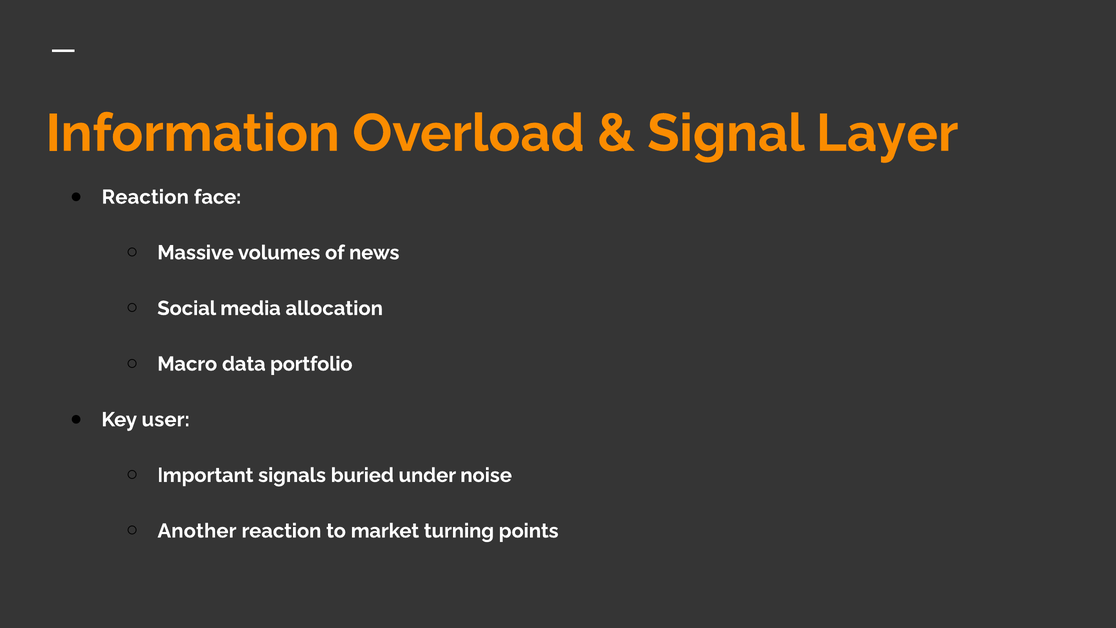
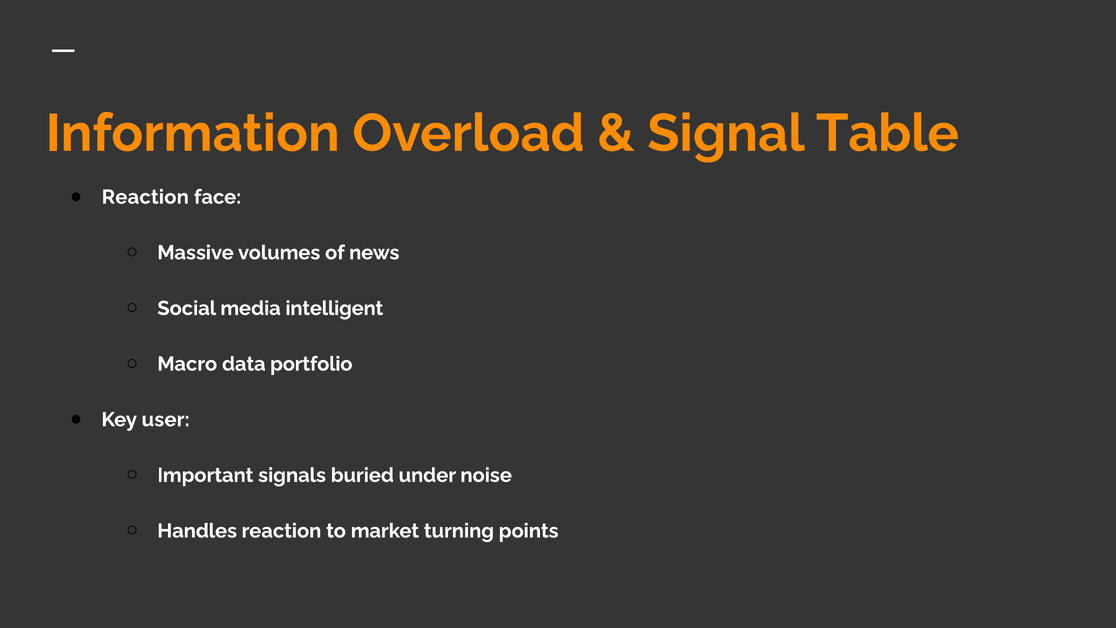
Layer: Layer -> Table (887, 133)
allocation: allocation -> intelligent (334, 308)
Another: Another -> Handles (197, 531)
